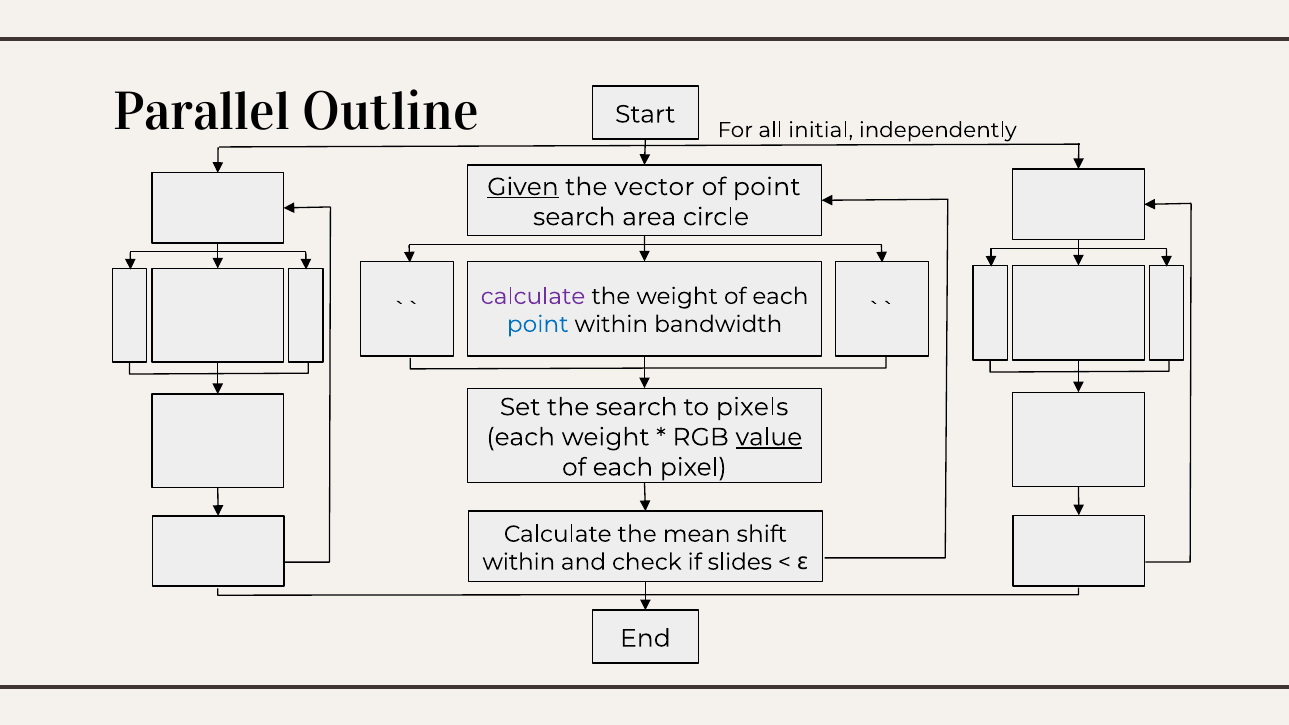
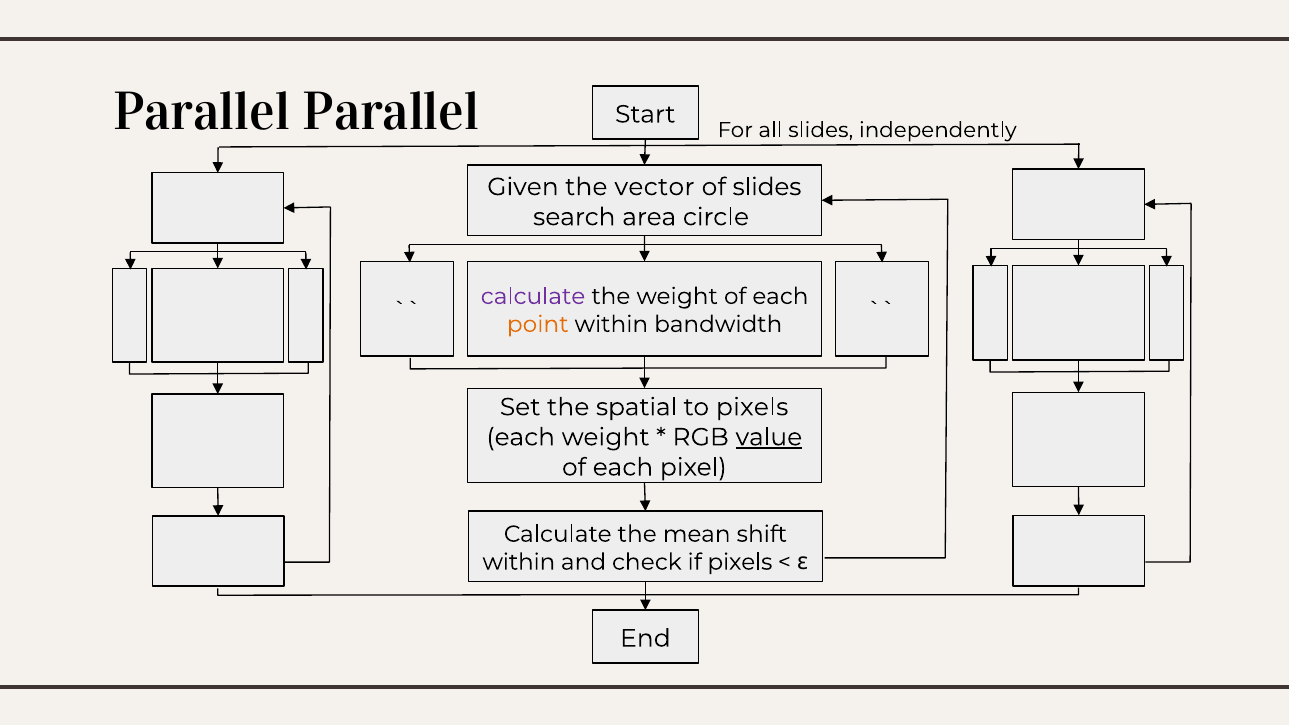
Parallel Outline: Outline -> Parallel (391, 112)
all initial: initial -> slides (821, 130)
Given underline: present -> none (523, 187)
of point: point -> slides (767, 187)
point colour: blue -> orange (538, 324)
the search: search -> spatial (637, 407)
if slides: slides -> pixels (740, 562)
